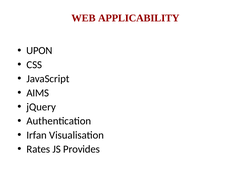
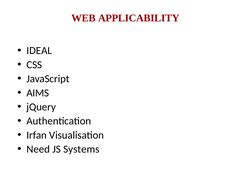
UPON: UPON -> IDEAL (39, 51)
Rates: Rates -> Need (38, 149)
Provides: Provides -> Systems (81, 149)
